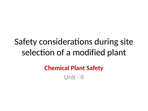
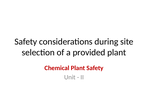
modified: modified -> provided (89, 52)
